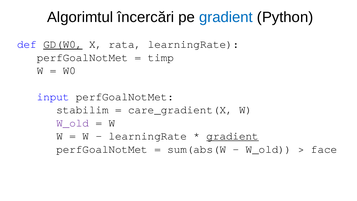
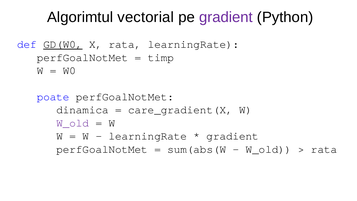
încercări: încercări -> vectorial (146, 17)
gradient colour: blue -> purple (226, 17)
input: input -> poate (53, 97)
stabilim: stabilim -> dinamica (82, 110)
gradient underline: present -> none (233, 136)
face: face -> rata (324, 149)
